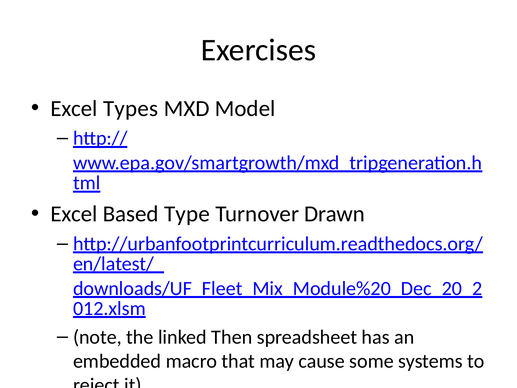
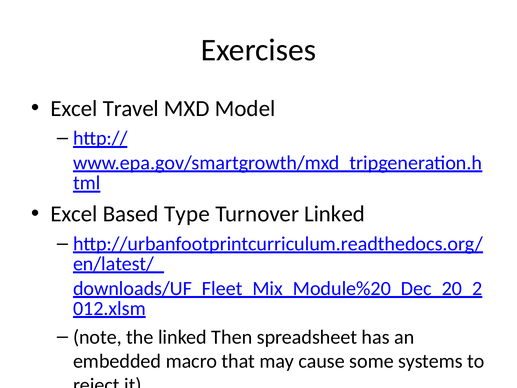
Types: Types -> Travel (131, 108)
Turnover Drawn: Drawn -> Linked (334, 214)
